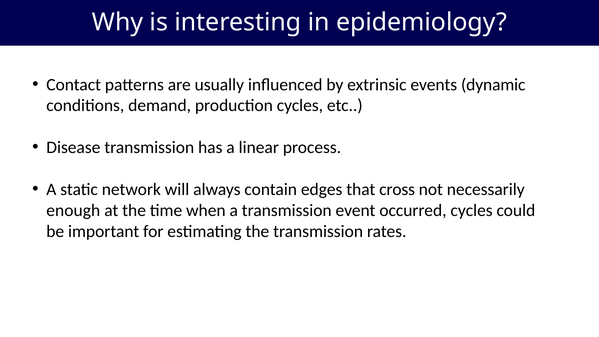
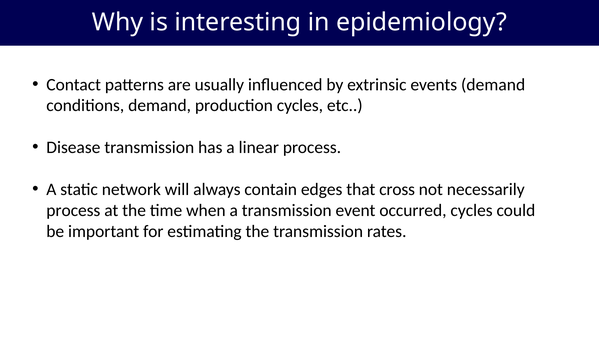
events dynamic: dynamic -> demand (493, 85)
enough: enough -> process (73, 210)
